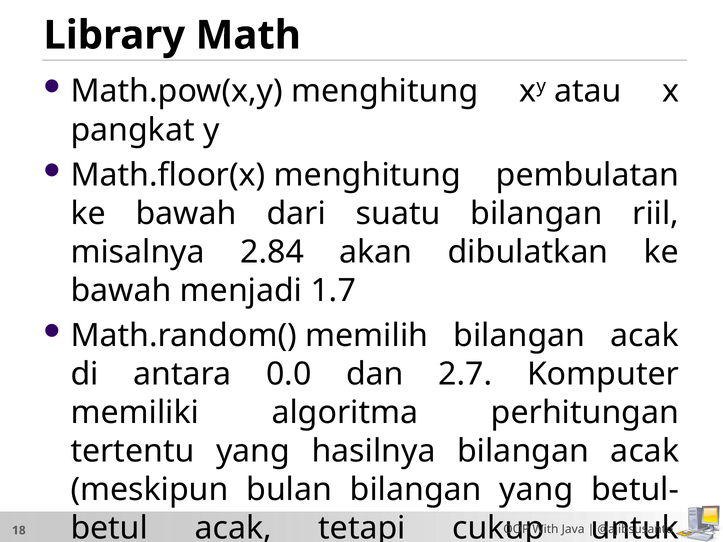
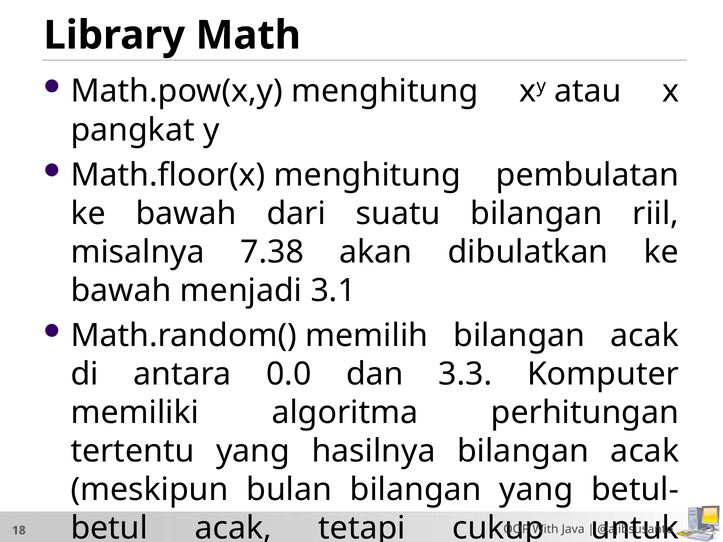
2.84: 2.84 -> 7.38 (272, 252)
1.7: 1.7 -> 3.1 (333, 291)
2.7: 2.7 -> 3.3 (465, 374)
